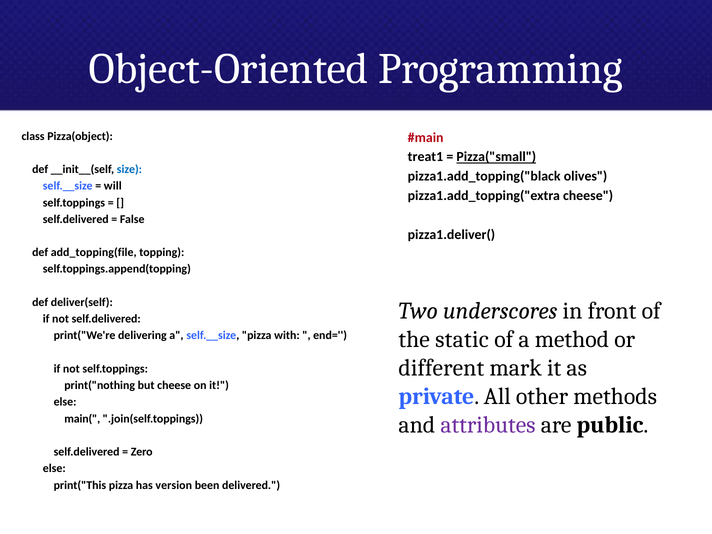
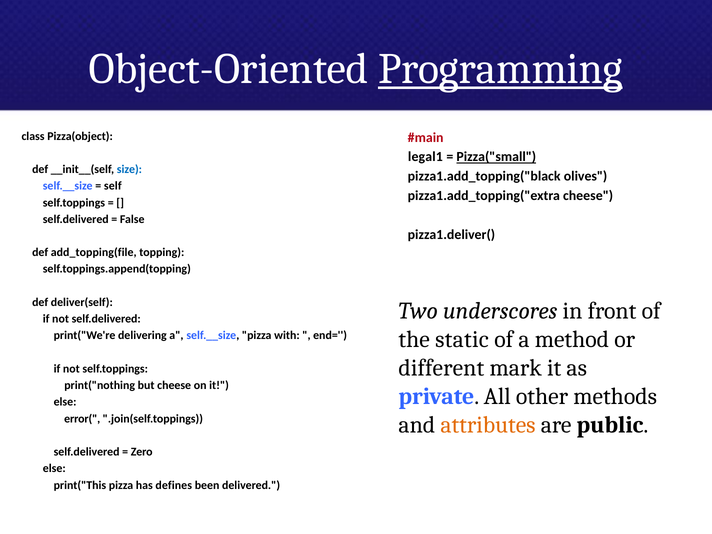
Programming underline: none -> present (500, 69)
treat1: treat1 -> legal1 (425, 157)
will: will -> self (113, 186)
main(: main( -> error( (82, 419)
attributes colour: purple -> orange (488, 425)
version: version -> defines (174, 485)
